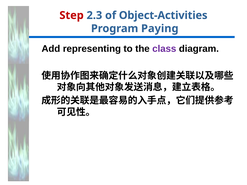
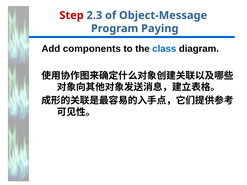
Object-Activities: Object-Activities -> Object-Message (163, 15)
representing: representing -> components (92, 49)
class colour: purple -> blue (164, 49)
